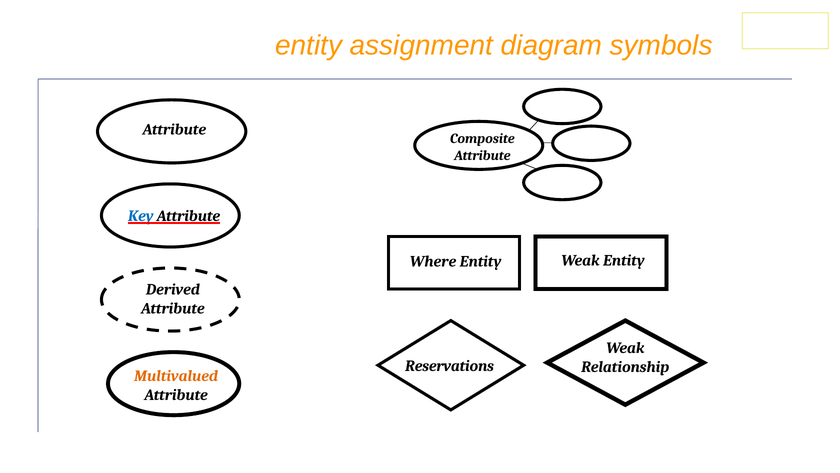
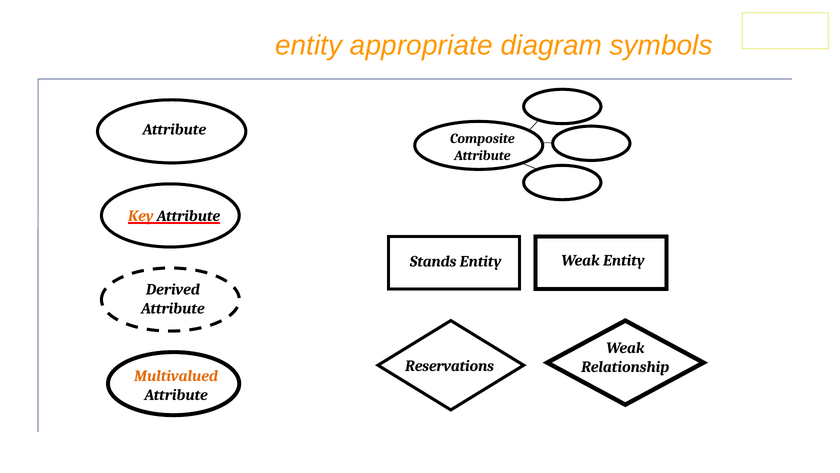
assignment: assignment -> appropriate (421, 46)
Key colour: blue -> orange (141, 216)
Where: Where -> Stands (433, 261)
